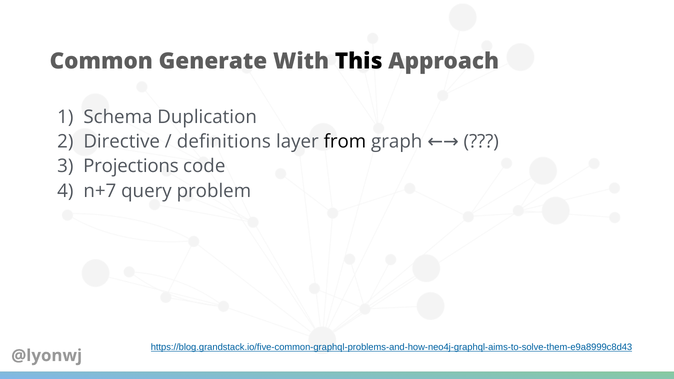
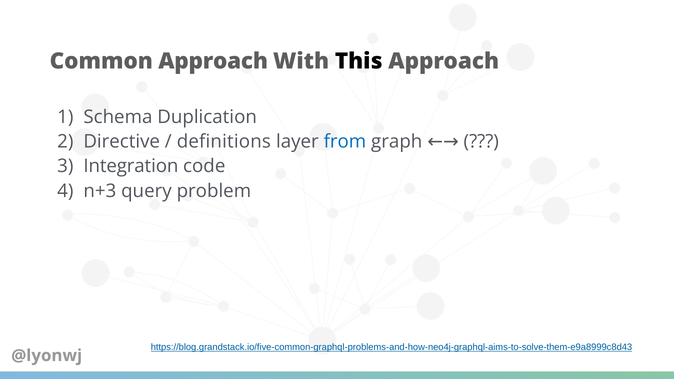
Common Generate: Generate -> Approach (213, 61)
from colour: black -> blue (345, 142)
Projections: Projections -> Integration (131, 166)
n+7: n+7 -> n+3 (100, 191)
